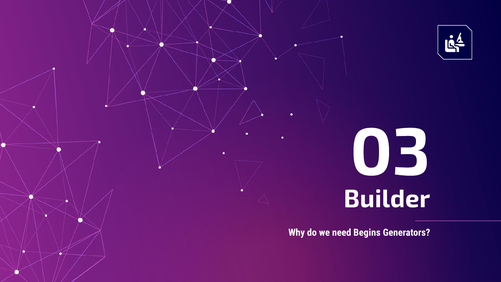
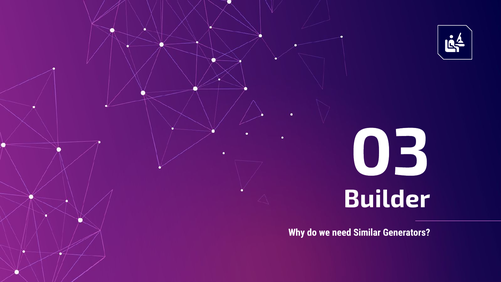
Begins: Begins -> Similar (367, 232)
